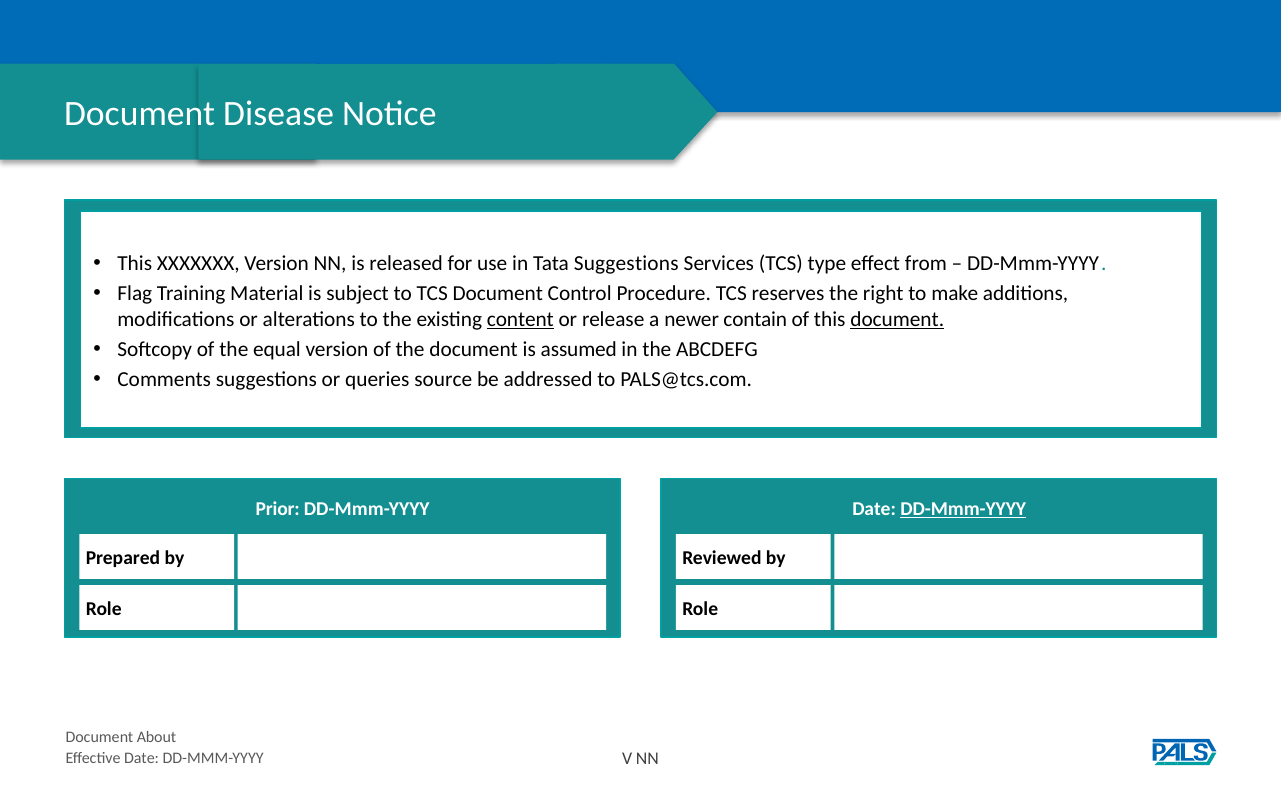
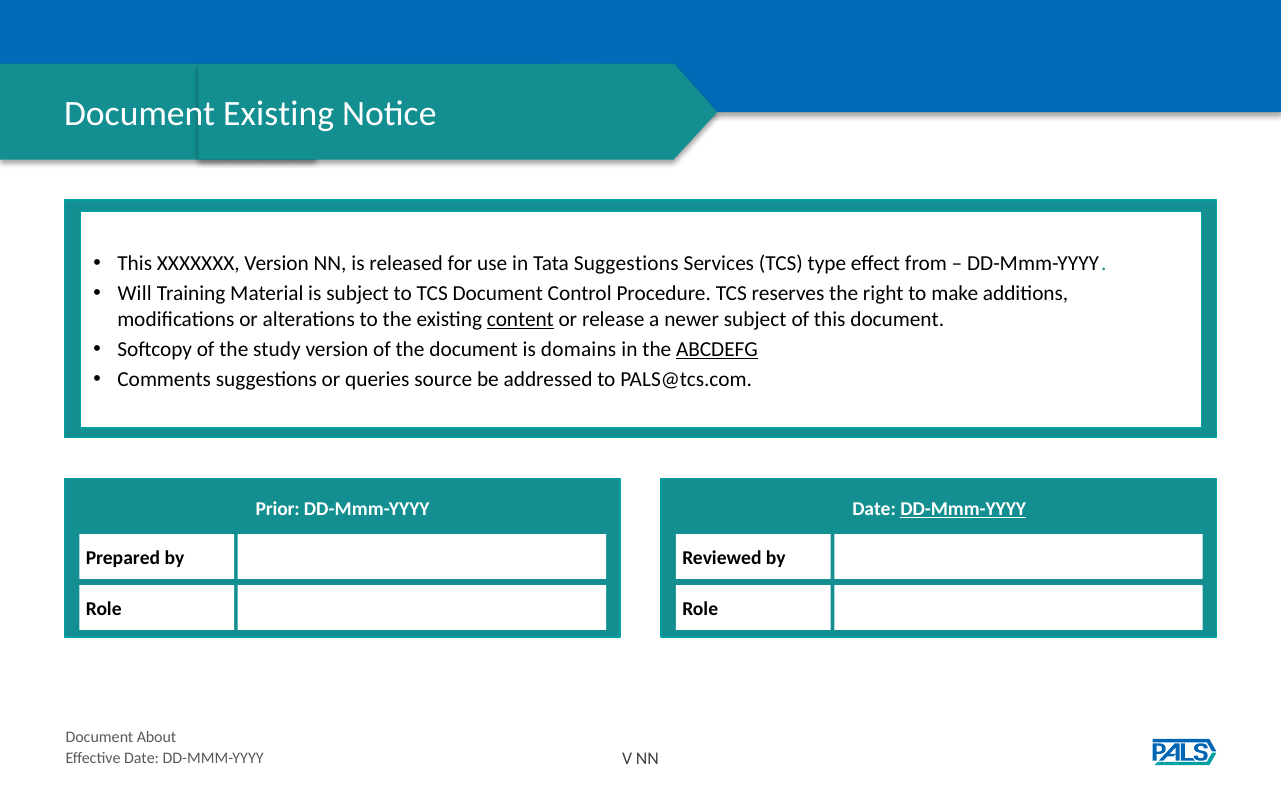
Document Disease: Disease -> Existing (279, 113)
Flag: Flag -> Will (135, 294)
newer contain: contain -> subject (755, 319)
document underline: present -> none (897, 319)
equal: equal -> study (277, 349)
assumed: assumed -> domains (579, 349)
ABCDEFG underline: none -> present (717, 349)
